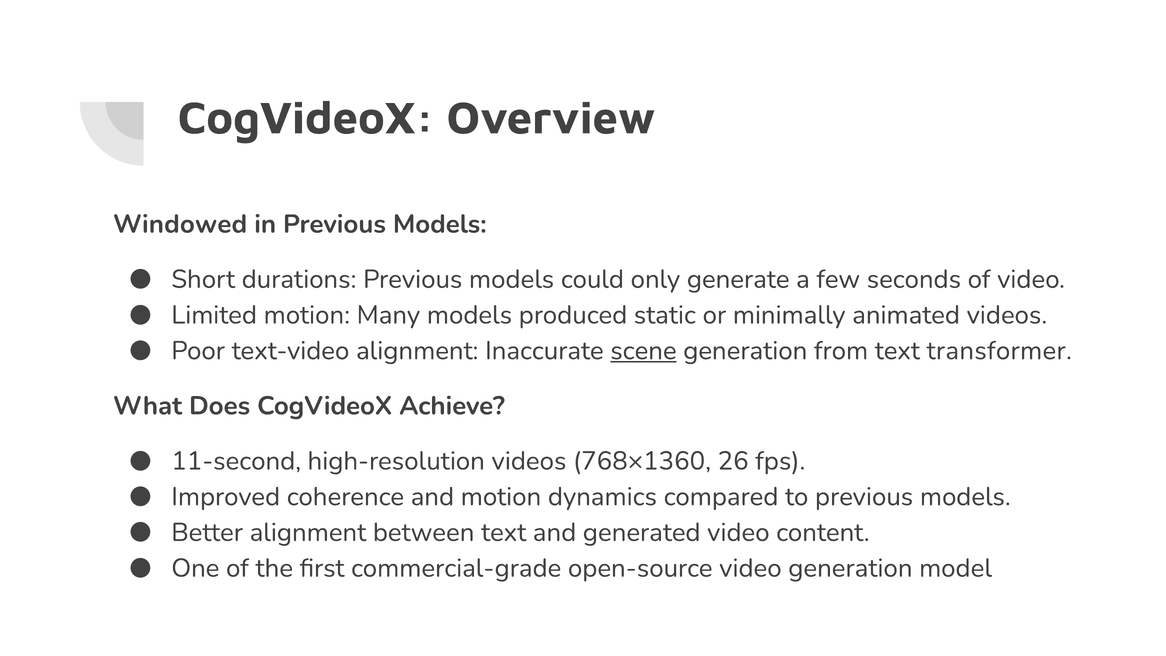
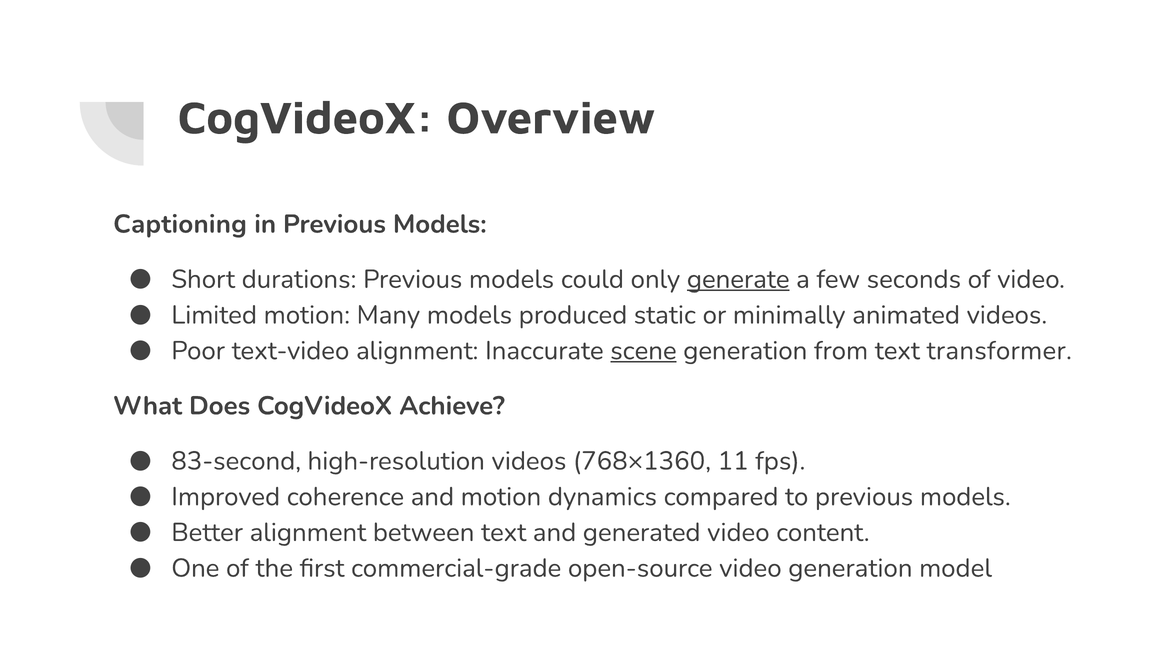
Windowed: Windowed -> Captioning (180, 224)
generate underline: none -> present (738, 279)
11-second: 11-second -> 83-second (236, 461)
26: 26 -> 11 (733, 461)
